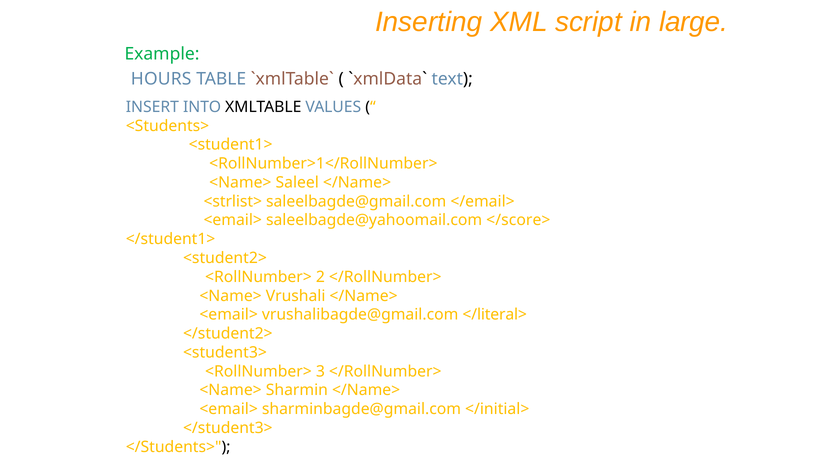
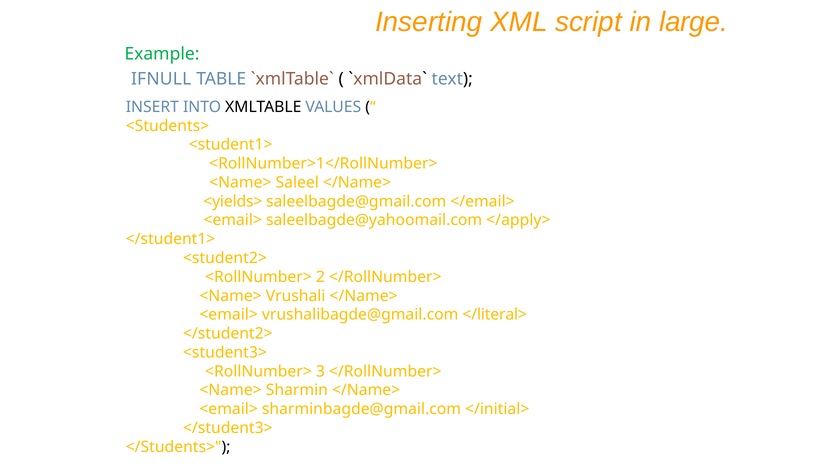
HOURS: HOURS -> IFNULL (161, 79)
<strlist>: <strlist> -> <yields> (233, 201)
</score>: </score> -> </apply> (518, 220)
